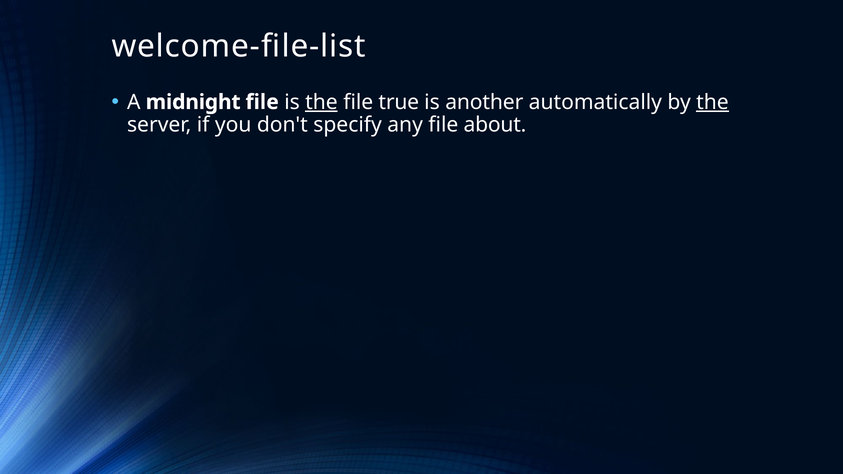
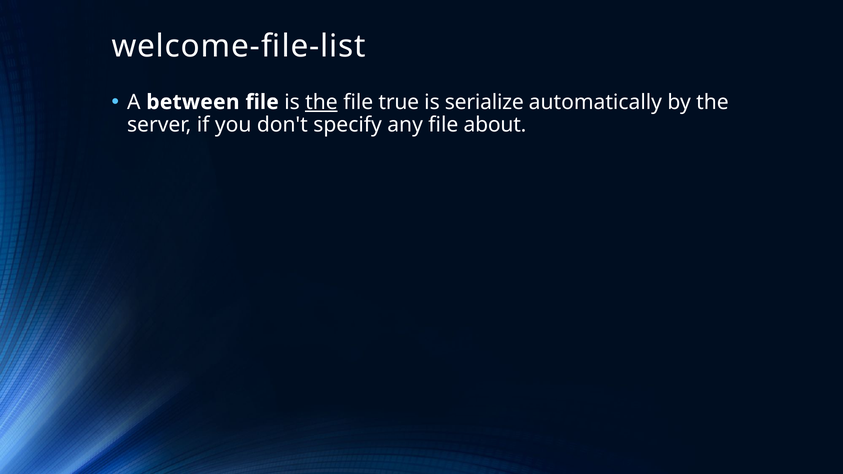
midnight: midnight -> between (193, 102)
another: another -> serialize (484, 102)
the underline: present -> none (712, 102)
